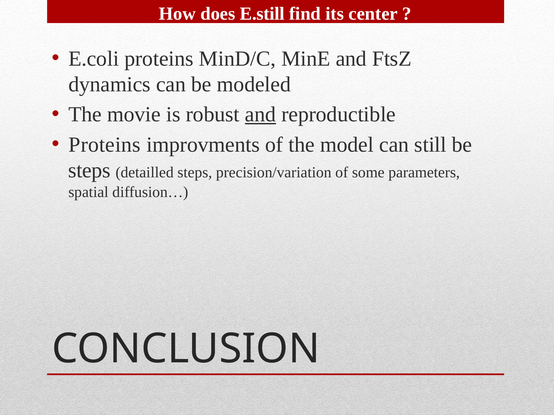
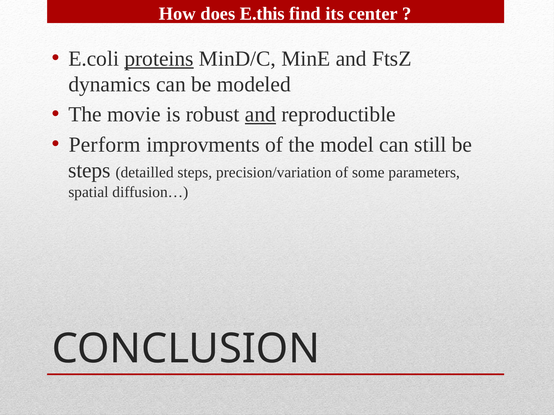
E.still: E.still -> E.this (262, 14)
proteins underline: none -> present (159, 59)
Proteins: Proteins -> Perform (105, 145)
